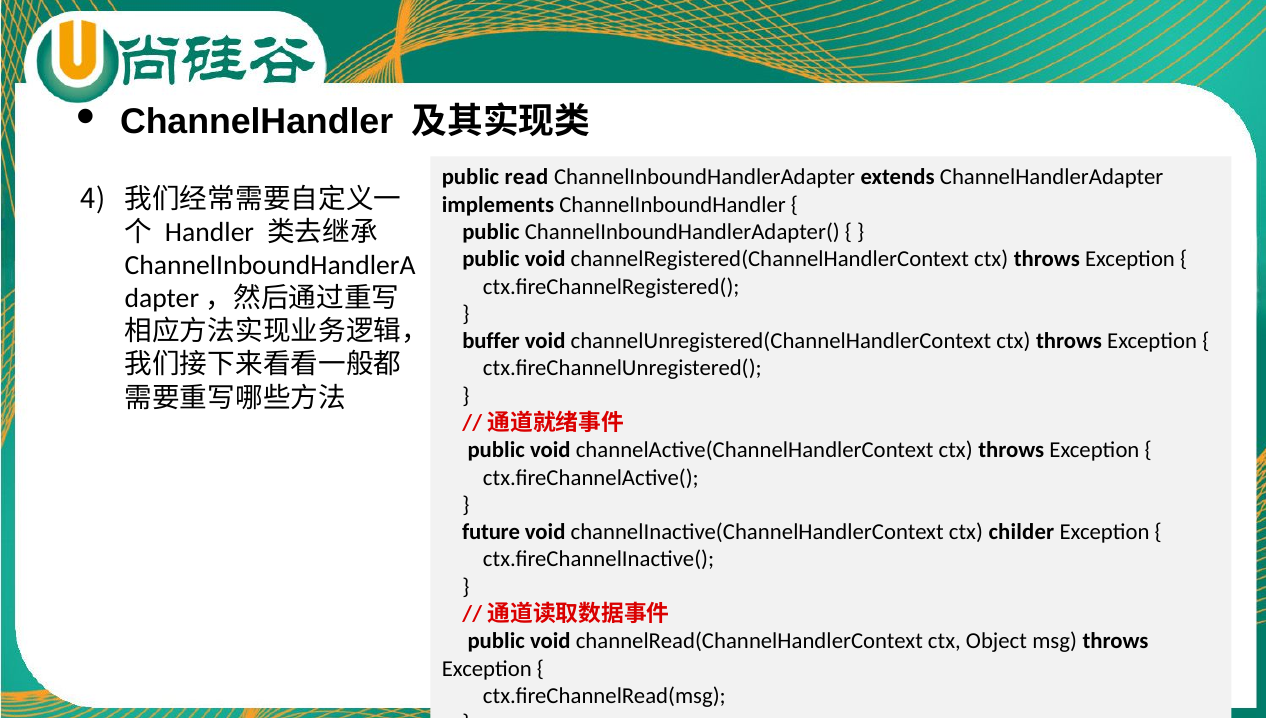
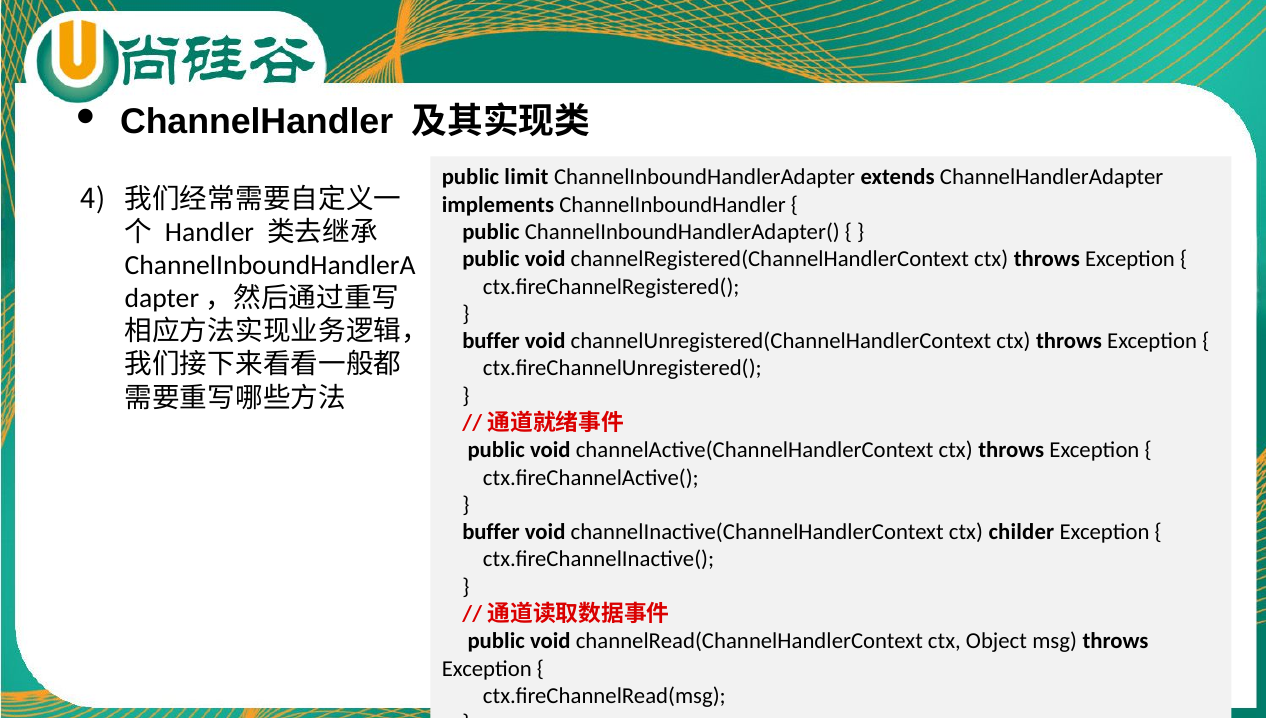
read: read -> limit (526, 177)
future: future -> buffer (491, 532)
